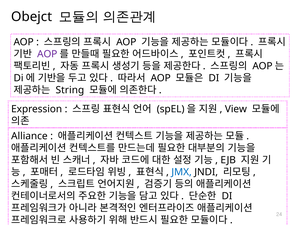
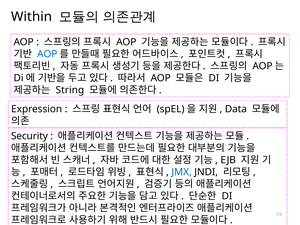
Obejct: Obejct -> Within (32, 17)
AOP colour: purple -> blue (47, 54)
View: View -> Data (236, 109)
Alliance: Alliance -> Security (29, 136)
